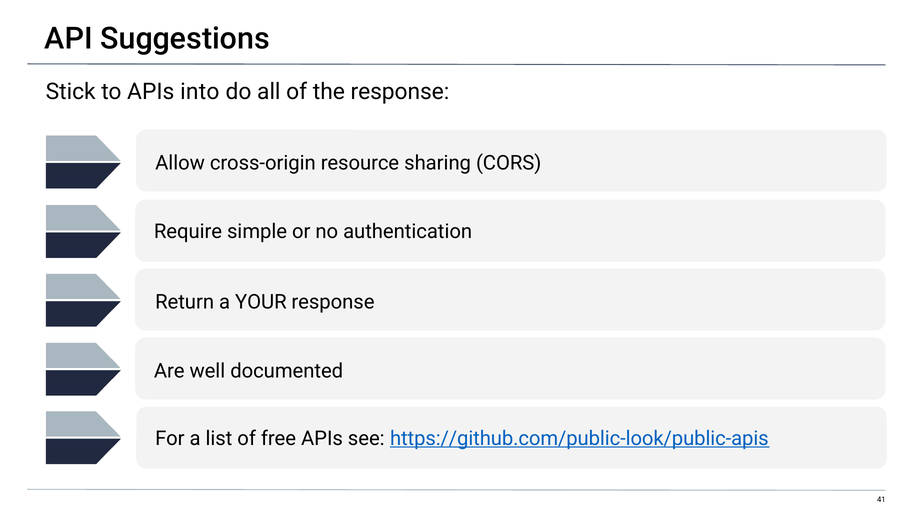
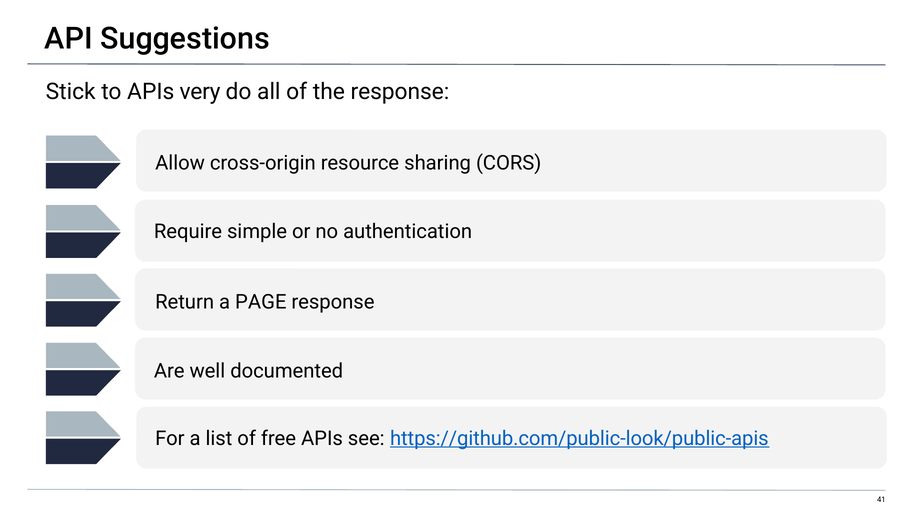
into: into -> very (200, 92)
YOUR: YOUR -> PAGE (261, 303)
